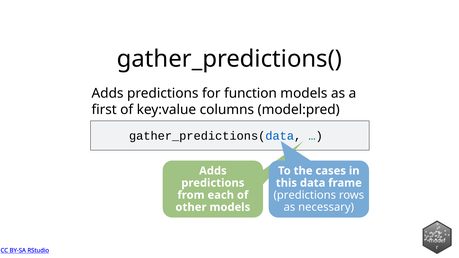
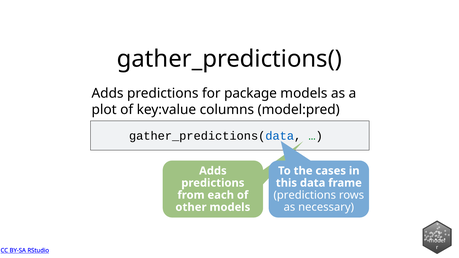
function: function -> package (251, 93)
first: first -> plot (104, 110)
